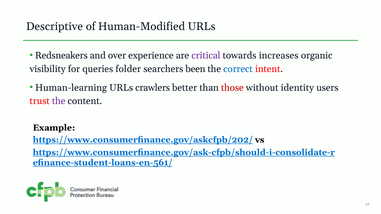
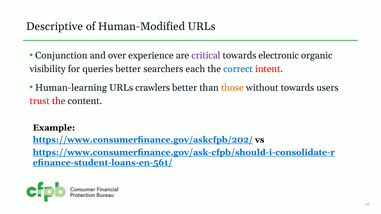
Redsneakers: Redsneakers -> Conjunction (61, 56)
increases: increases -> electronic (279, 56)
queries folder: folder -> better (128, 69)
been: been -> each (195, 69)
those colour: red -> orange (232, 88)
without identity: identity -> towards (297, 88)
the colour: purple -> red (59, 101)
